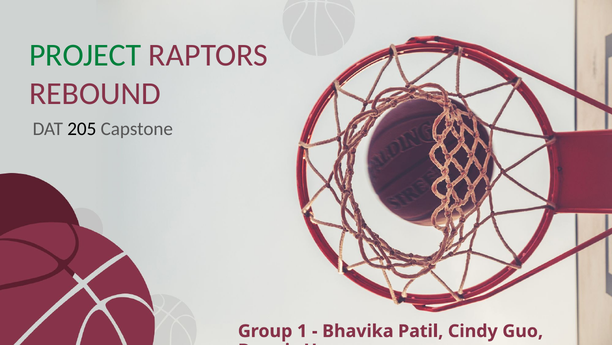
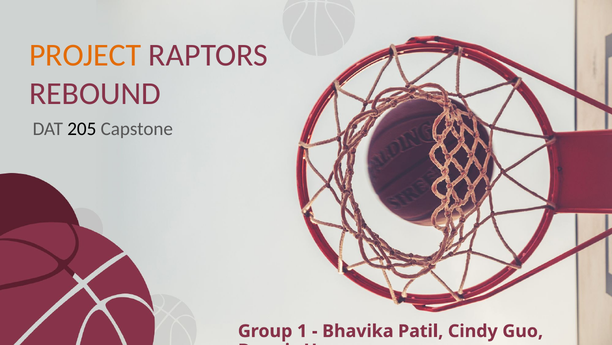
PROJECT colour: green -> orange (85, 55)
